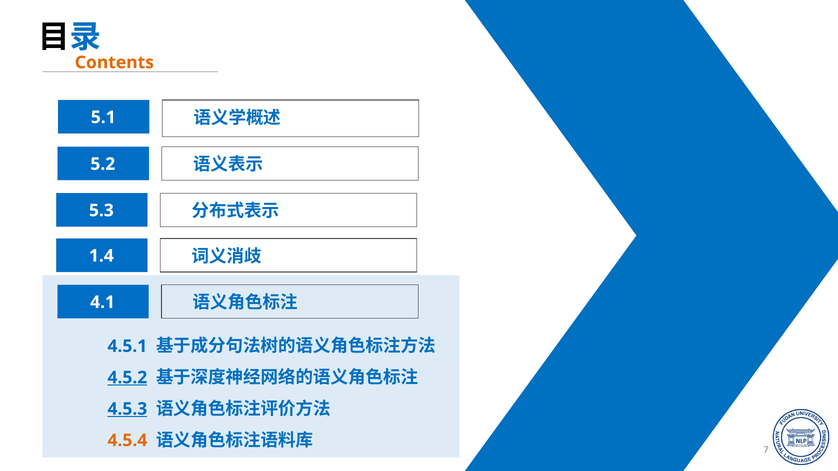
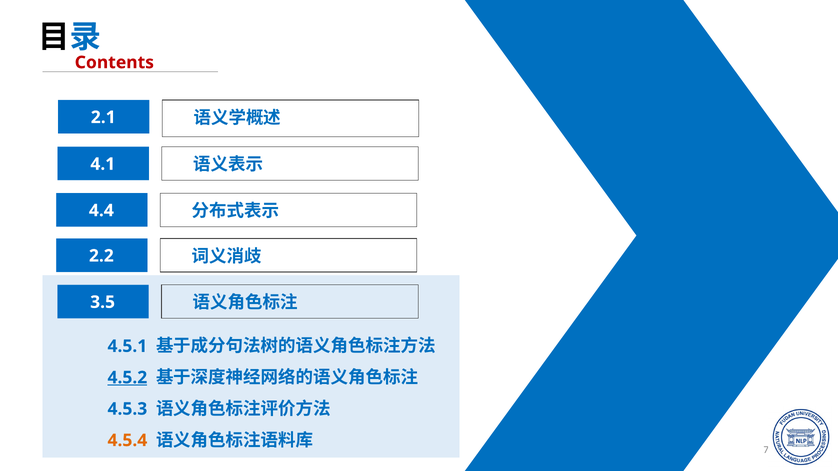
Contents colour: orange -> red (114, 63)
5.1: 5.1 -> 2.1 (103, 117)
5.2: 5.2 -> 4.1 (103, 164)
5.3: 5.3 -> 4.4 (101, 211)
1.4: 1.4 -> 2.2 (101, 256)
4.1: 4.1 -> 3.5 (103, 302)
4.5.3 underline: present -> none (127, 409)
